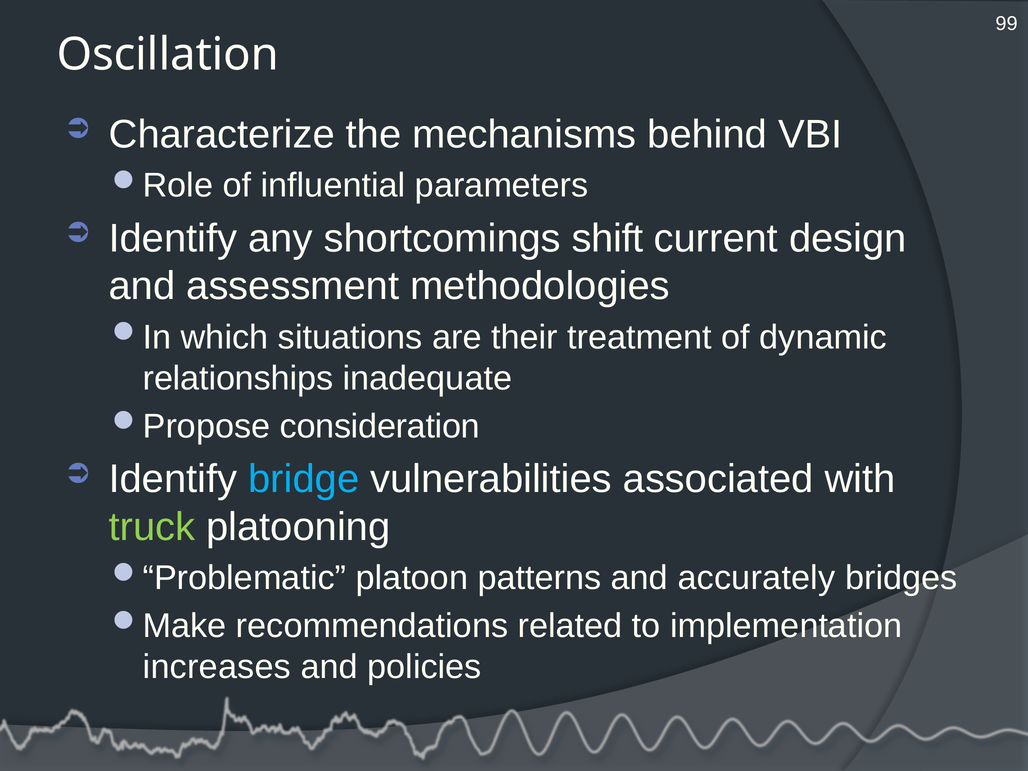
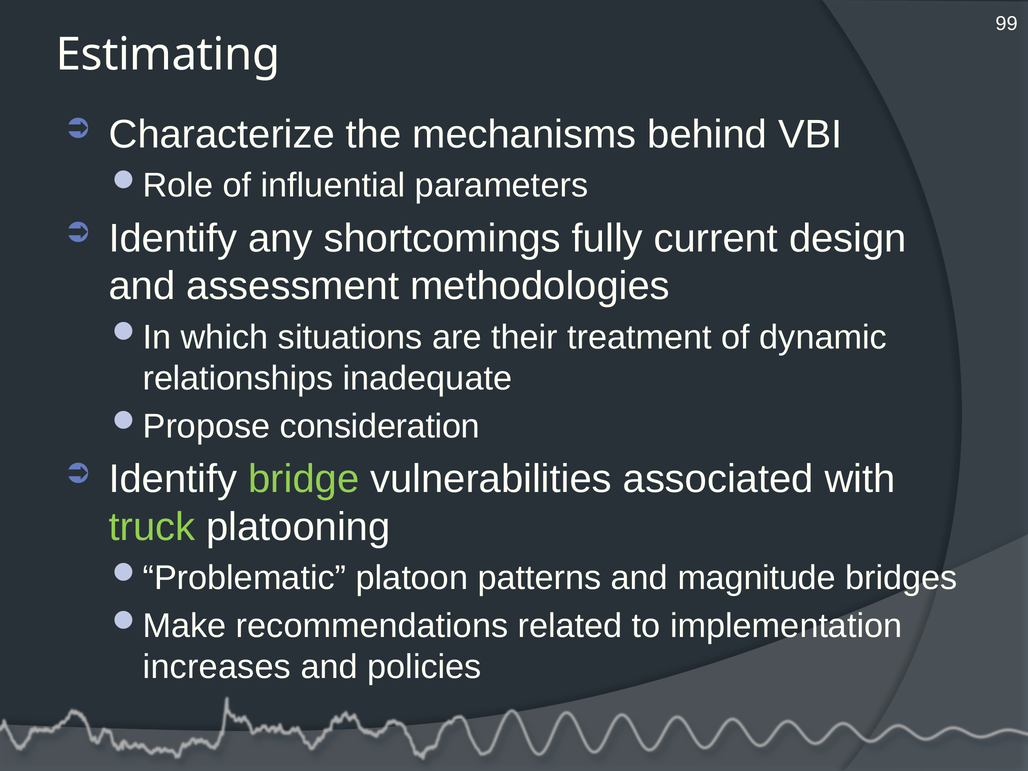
Oscillation: Oscillation -> Estimating (168, 55)
shift: shift -> fully (607, 238)
bridge colour: light blue -> light green (304, 479)
accurately: accurately -> magnitude (757, 578)
